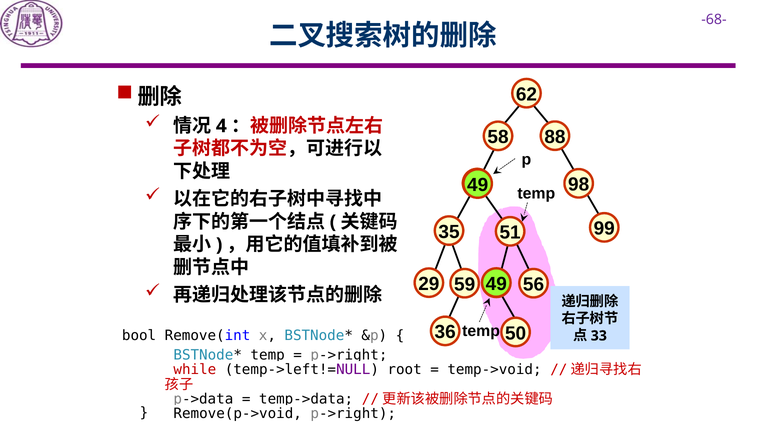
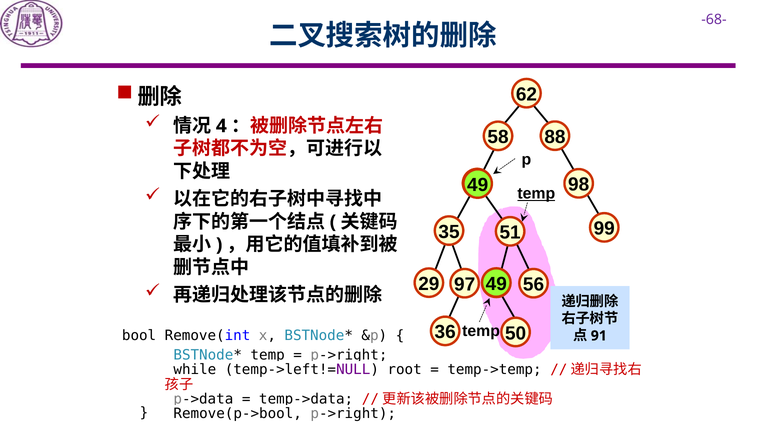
temp underline: none -> present (536, 194)
59: 59 -> 97 (465, 284)
33: 33 -> 91 (599, 336)
while colour: red -> black (195, 370)
temp->void: temp->void -> temp->temp (495, 370)
Remove(p->void: Remove(p->void -> Remove(p->bool (238, 414)
